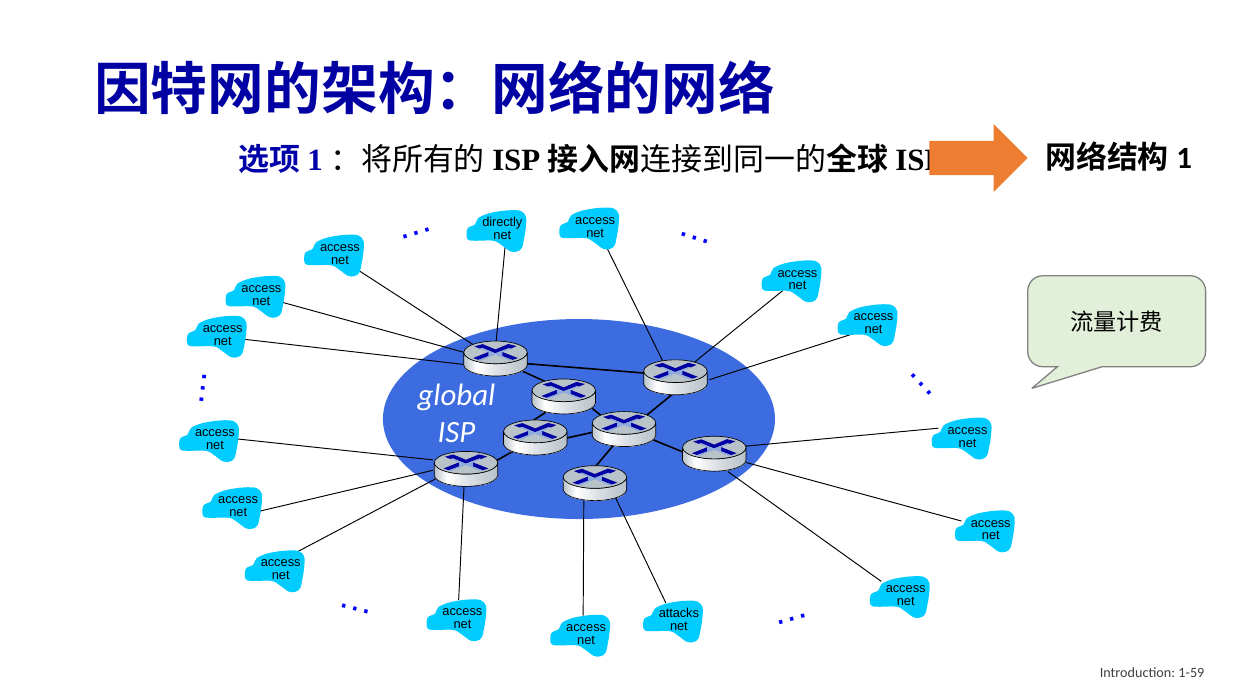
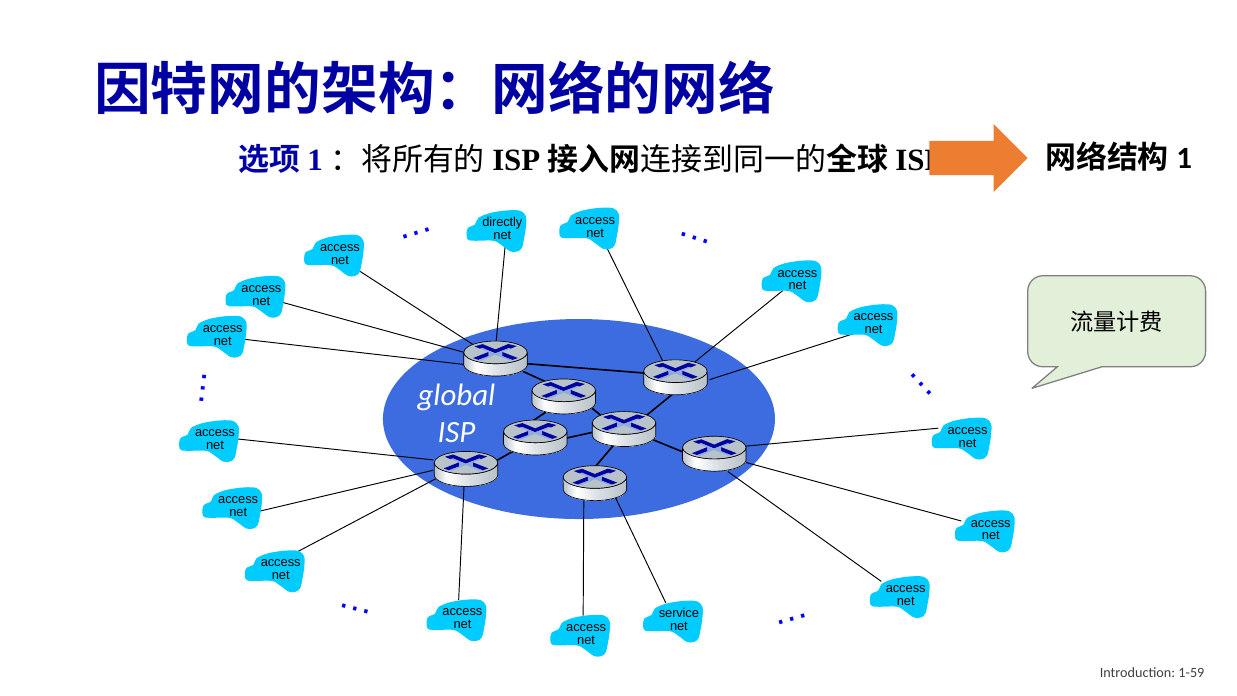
attacks: attacks -> service (679, 613)
